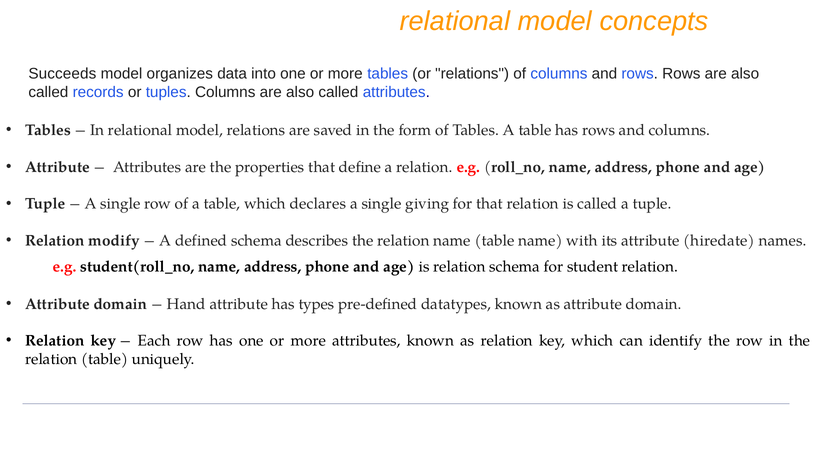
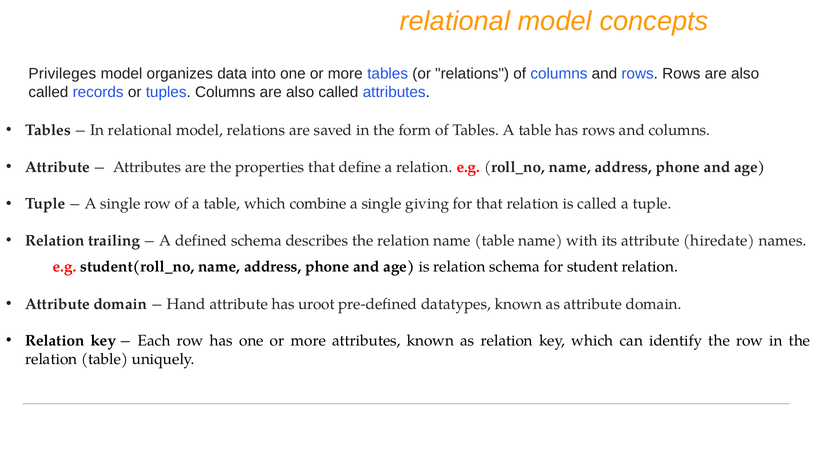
Succeeds: Succeeds -> Privileges (62, 74)
declares: declares -> combine (318, 204)
modify: modify -> trailing (114, 240)
types: types -> uroot (316, 304)
